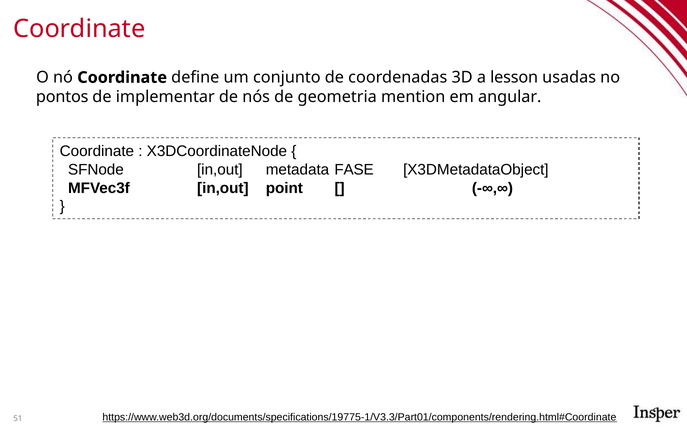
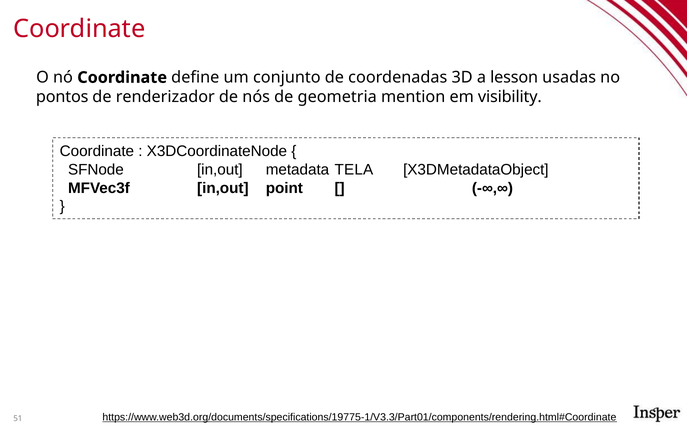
implementar: implementar -> renderizador (165, 97)
angular: angular -> visibility (510, 97)
FASE: FASE -> TELA (354, 169)
